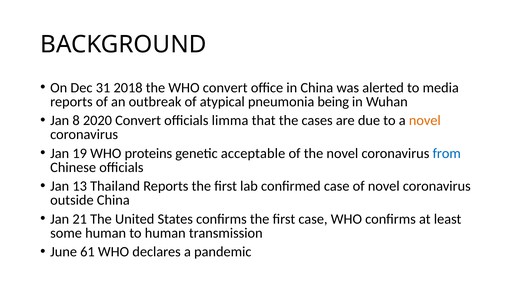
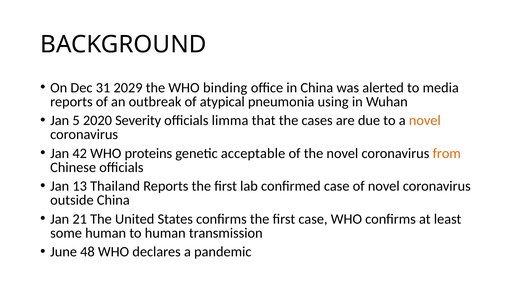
2018: 2018 -> 2029 (128, 88)
WHO convert: convert -> binding (225, 88)
being: being -> using (333, 102)
8: 8 -> 5 (76, 120)
2020 Convert: Convert -> Severity (138, 120)
19: 19 -> 42 (80, 153)
from colour: blue -> orange (447, 153)
61: 61 -> 48 (87, 252)
